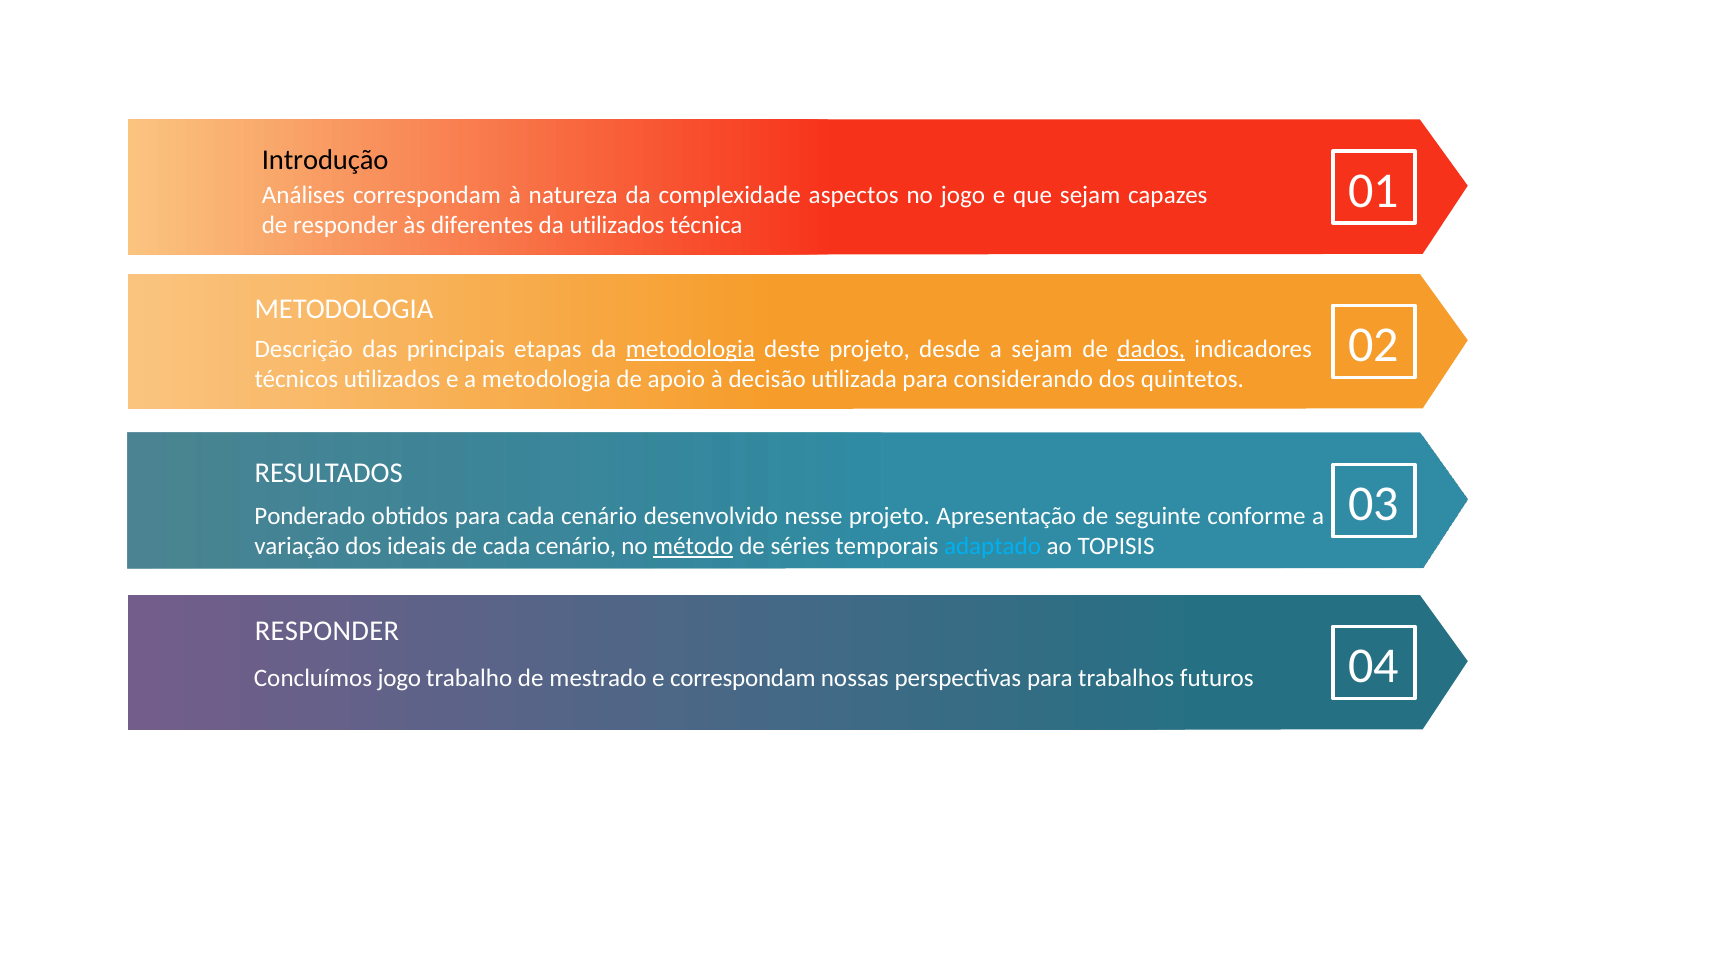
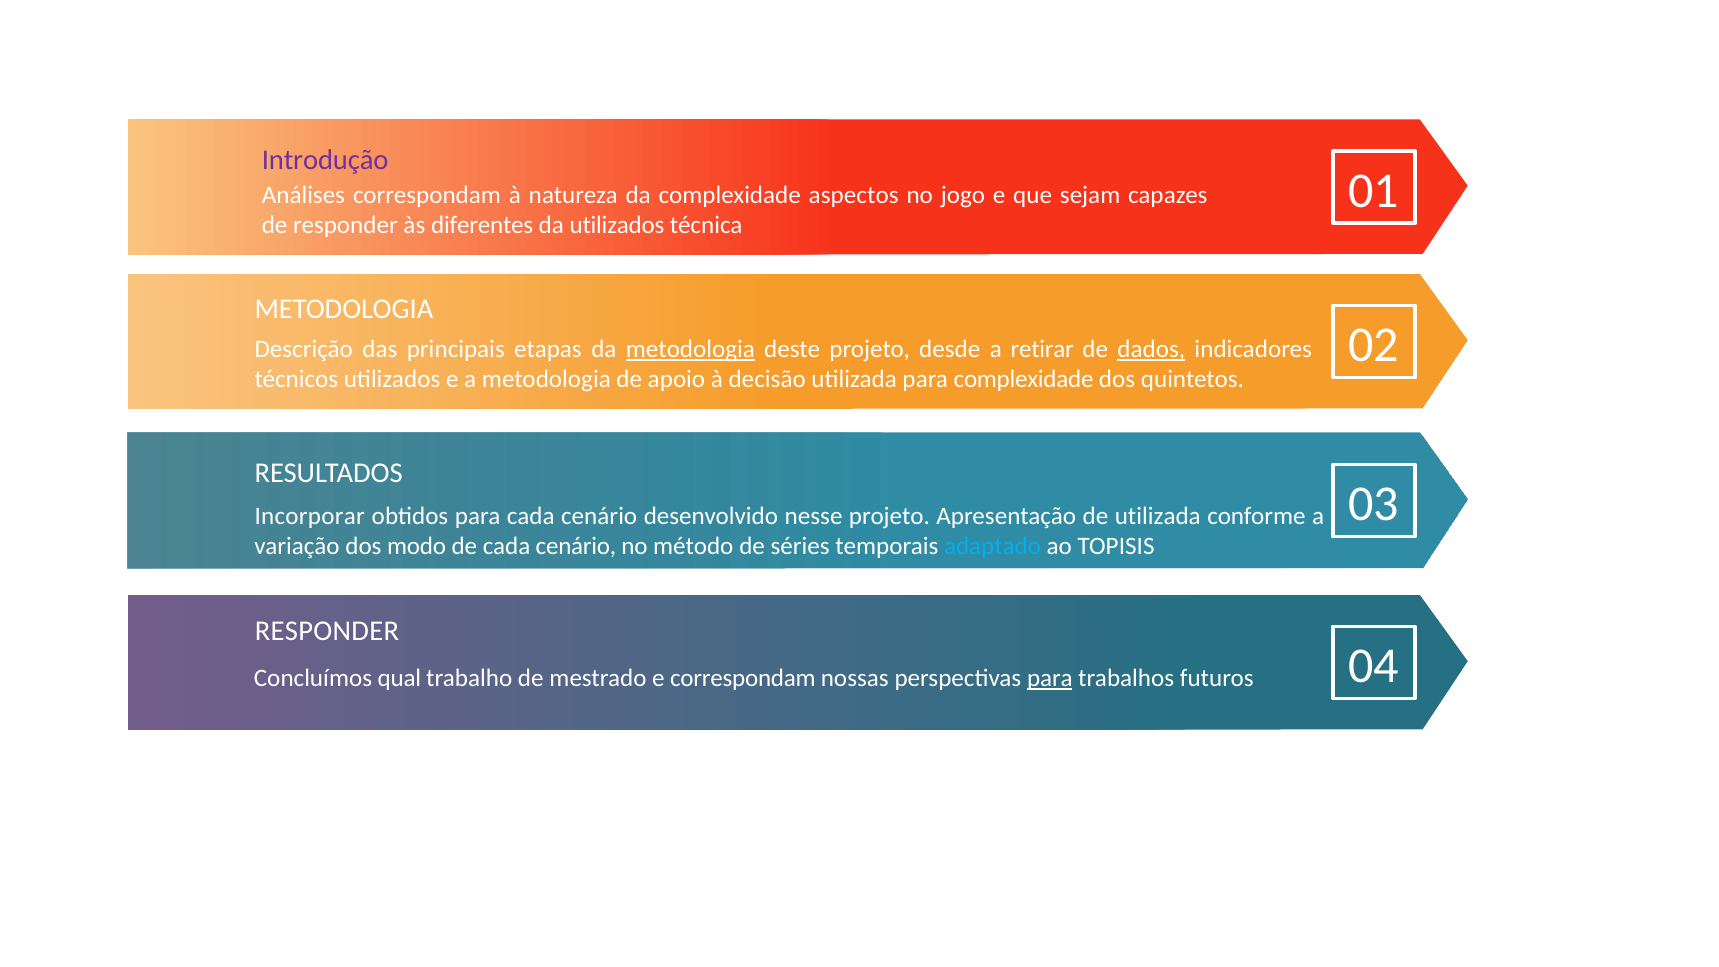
Introdução colour: black -> purple (325, 160)
a sejam: sejam -> retirar (1042, 349)
para considerando: considerando -> complexidade (1024, 379)
Ponderado: Ponderado -> Incorporar (310, 516)
de seguinte: seguinte -> utilizada (1158, 516)
ideais: ideais -> modo (417, 546)
método underline: present -> none (693, 546)
Concluímos jogo: jogo -> qual (399, 678)
para underline: none -> present (1050, 678)
